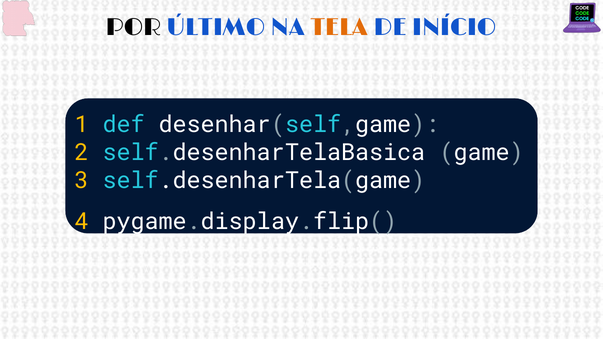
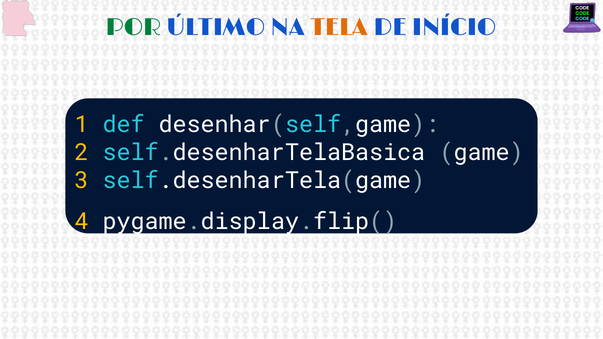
POR colour: black -> green (133, 27)
